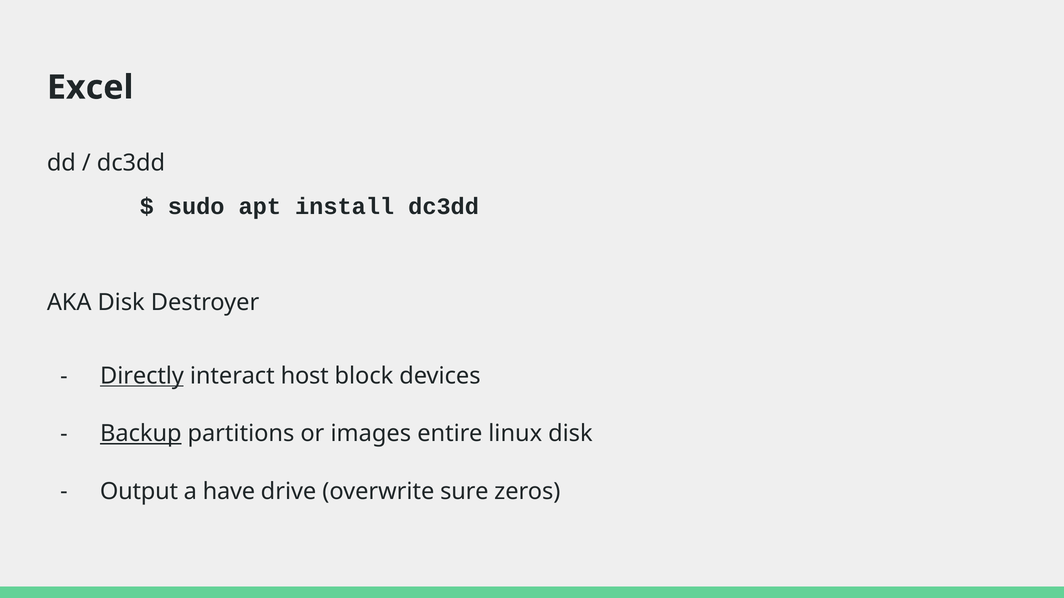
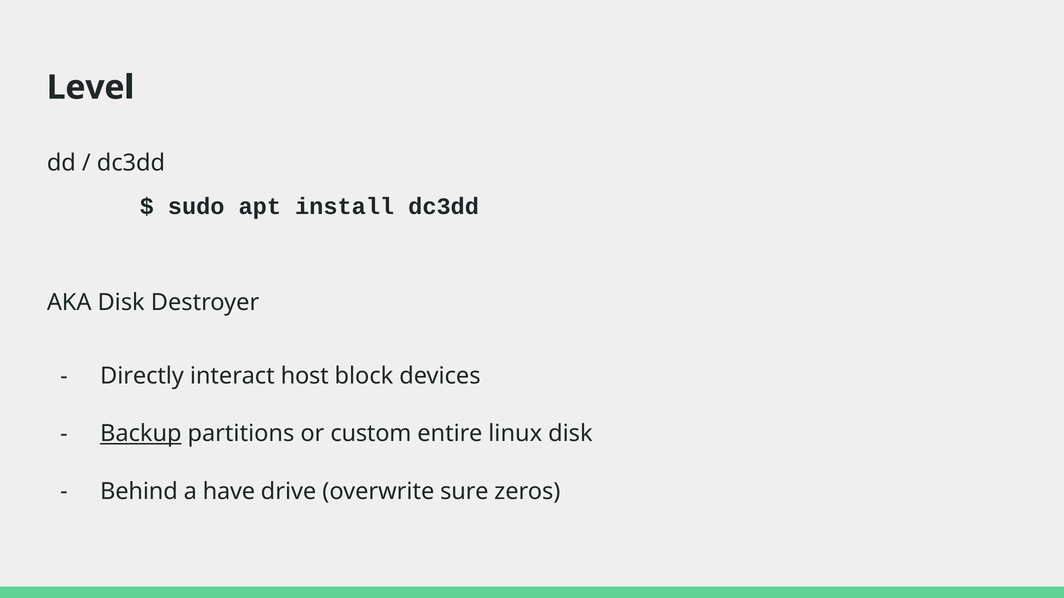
Excel: Excel -> Level (91, 88)
Directly underline: present -> none (142, 376)
images: images -> custom (371, 434)
Output: Output -> Behind (139, 492)
